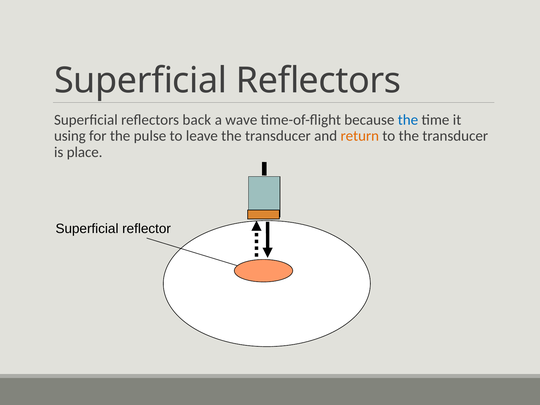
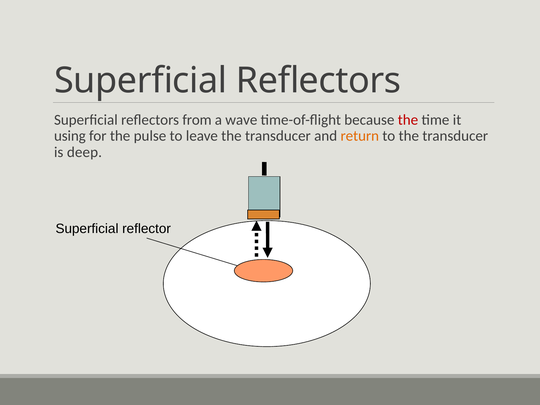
back: back -> from (197, 120)
the colour: blue -> red (408, 120)
place: place -> deep (84, 152)
